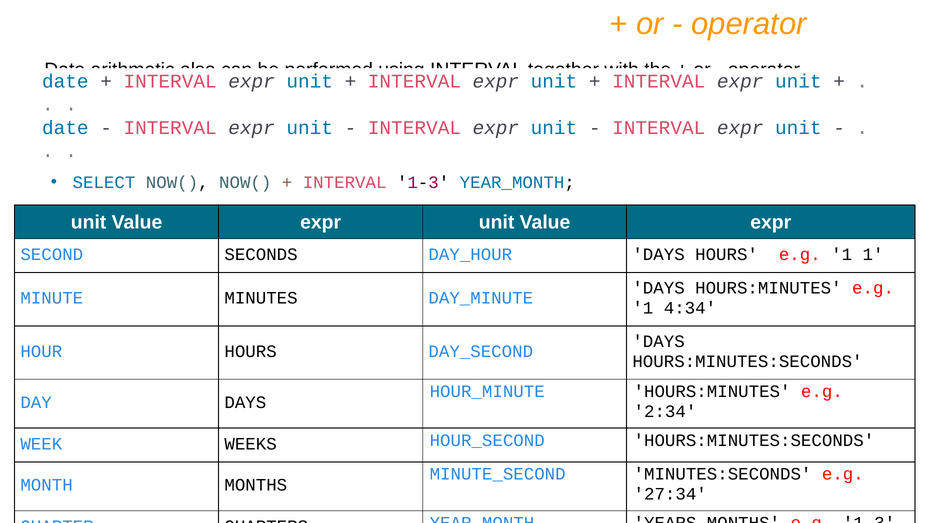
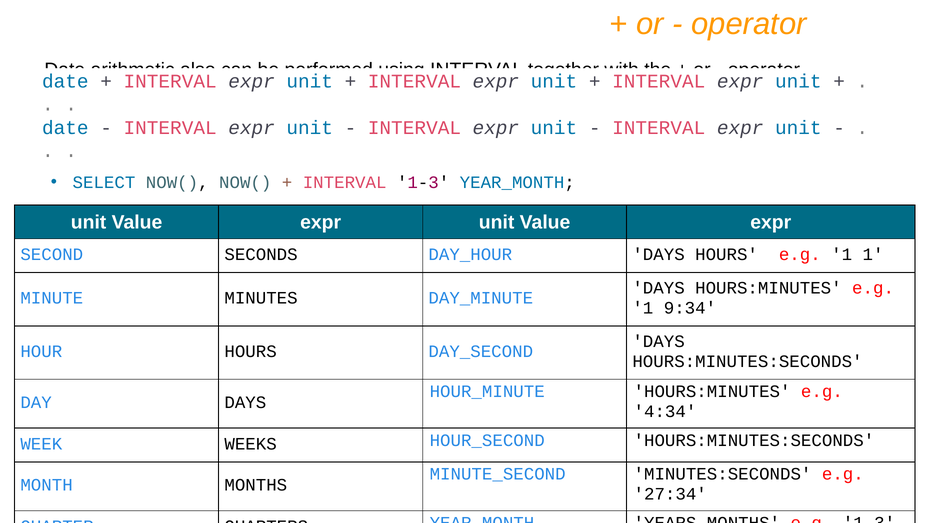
4:34: 4:34 -> 9:34 (690, 308)
2:34: 2:34 -> 4:34 (665, 411)
